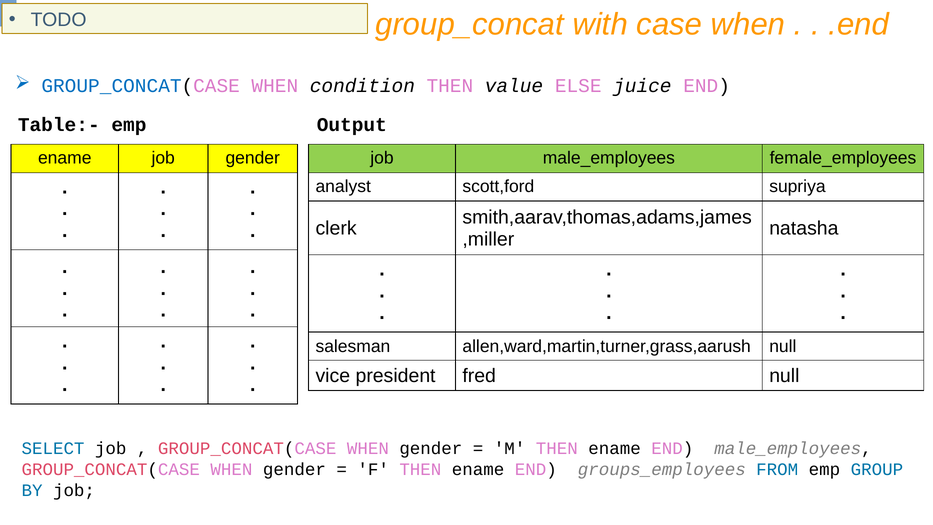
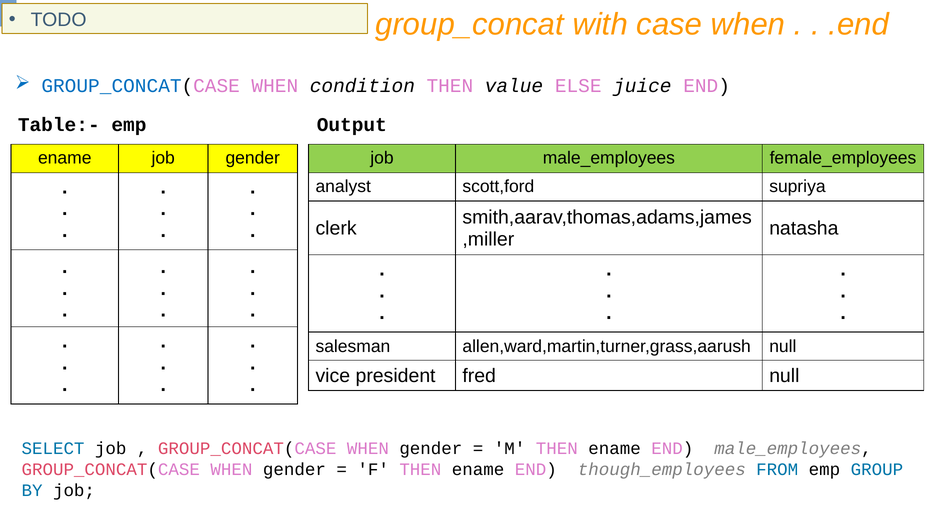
groups_employees: groups_employees -> though_employees (662, 469)
